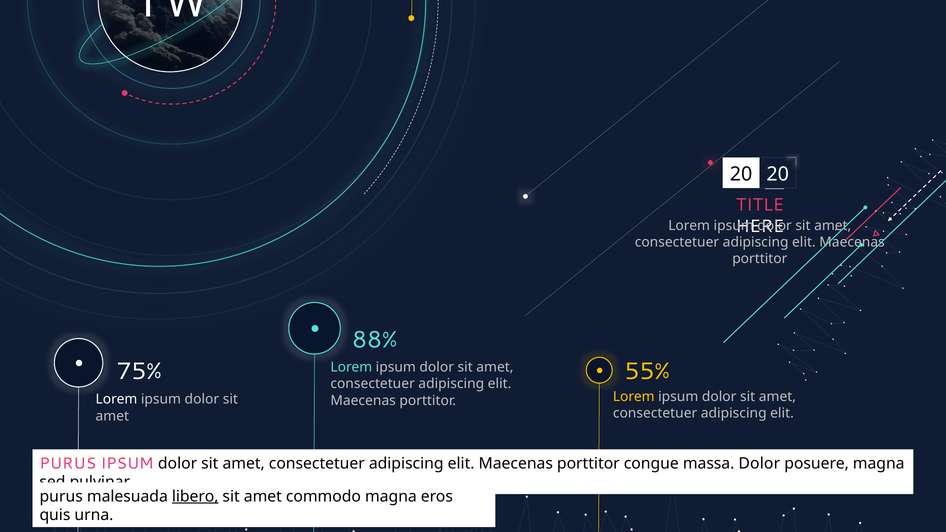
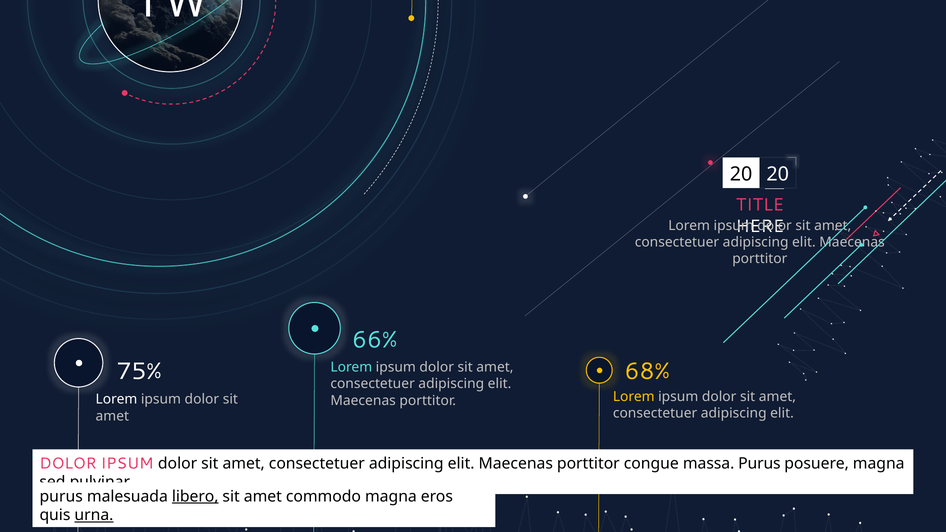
88%: 88% -> 66% (375, 340)
55%: 55% -> 68% (647, 372)
PURUS: PURUS -> DOLOR (68, 463)
massa Dolor: Dolor -> Purus (759, 463)
urna underline: none -> present (94, 515)
